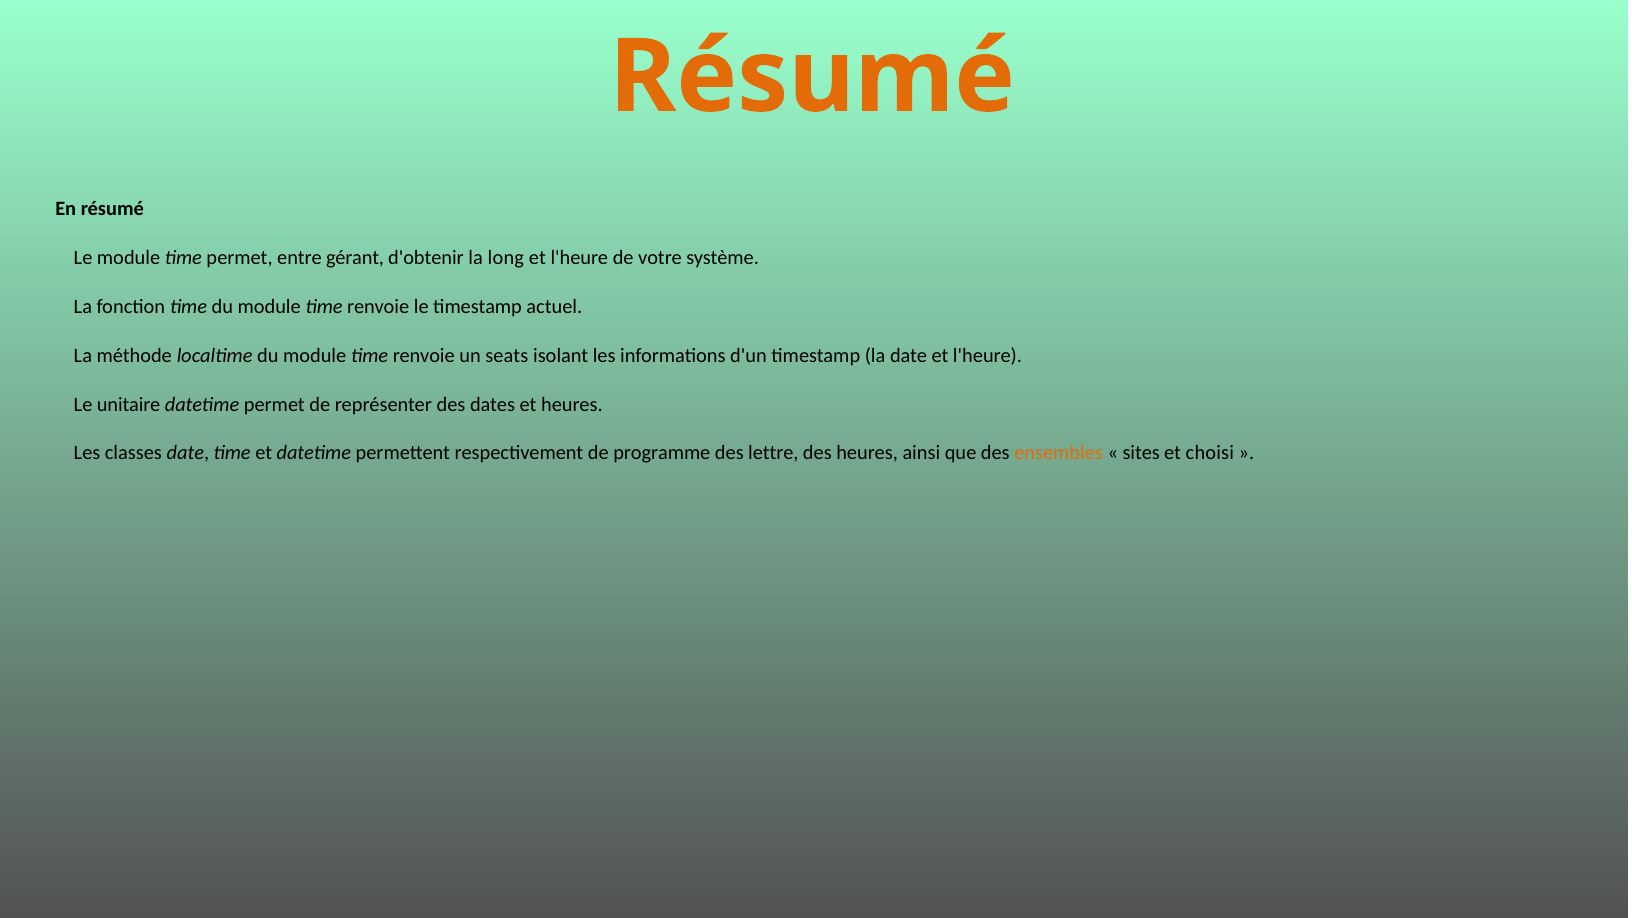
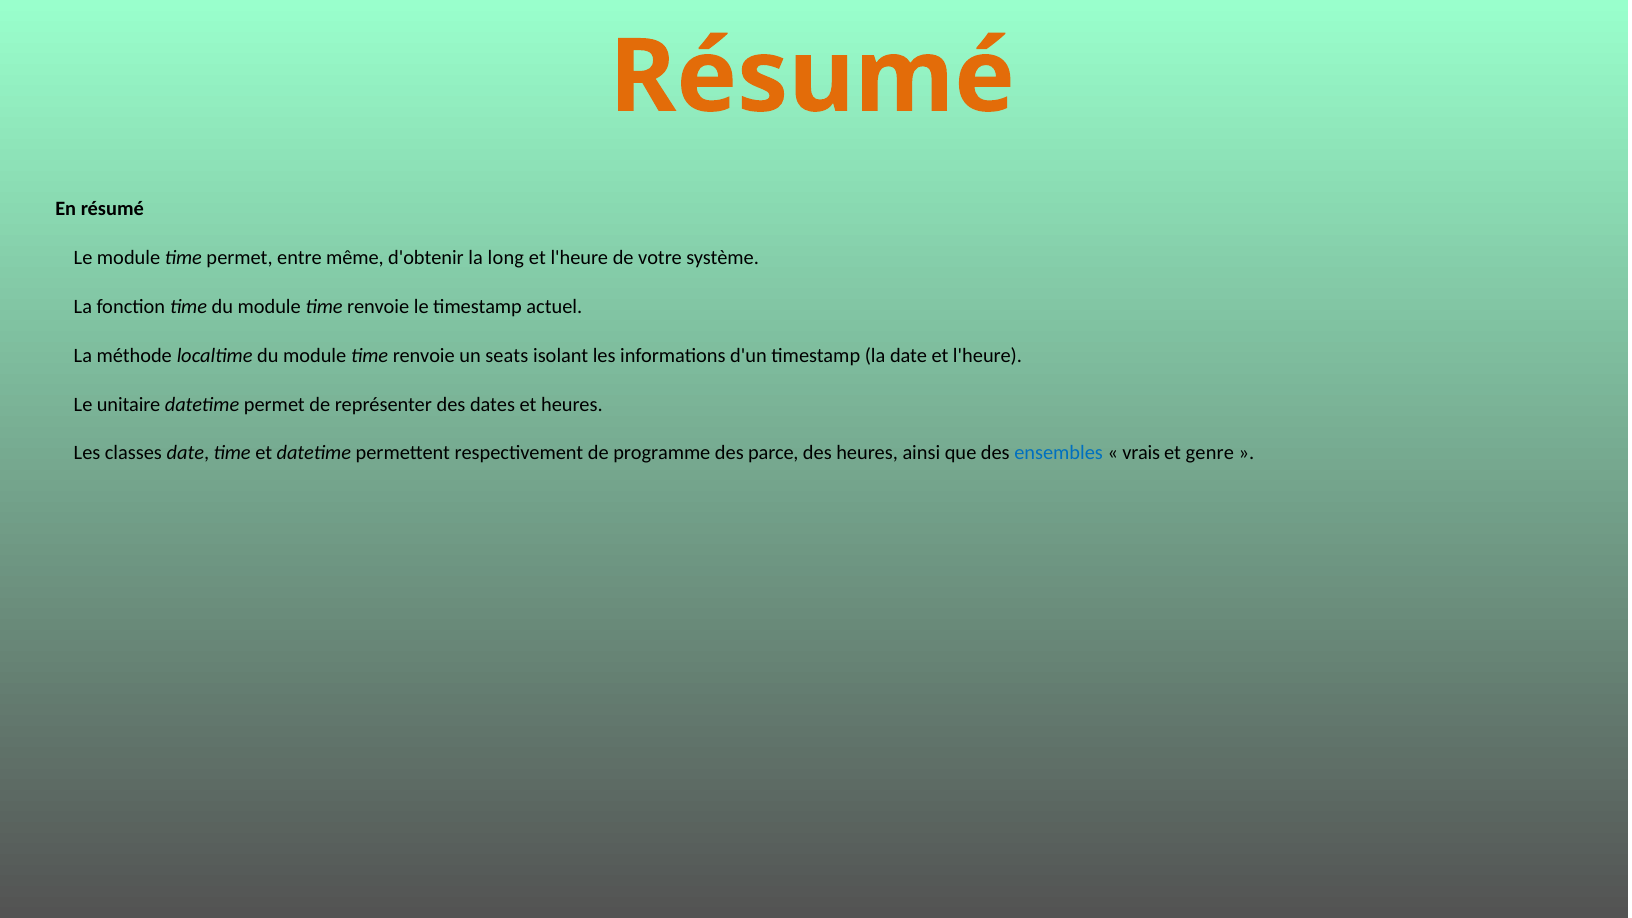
gérant: gérant -> même (355, 257)
lettre: lettre -> parce (773, 453)
ensembles colour: orange -> blue (1059, 453)
sites: sites -> vrais (1141, 453)
choisi: choisi -> genre (1210, 453)
